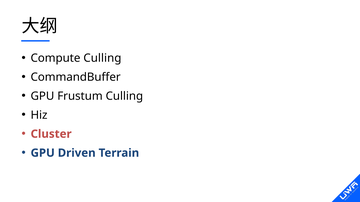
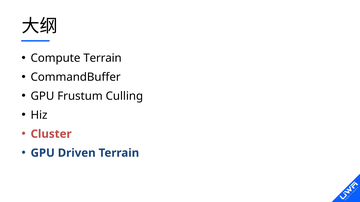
Compute Culling: Culling -> Terrain (103, 58)
